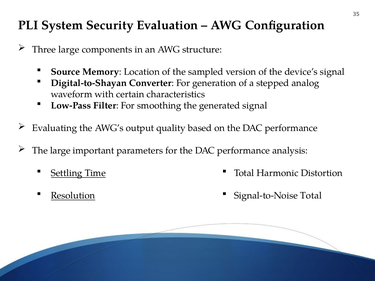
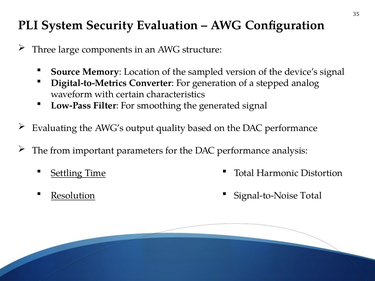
Digital-to-Shayan: Digital-to-Shayan -> Digital-to-Metrics (89, 83)
The large: large -> from (60, 151)
